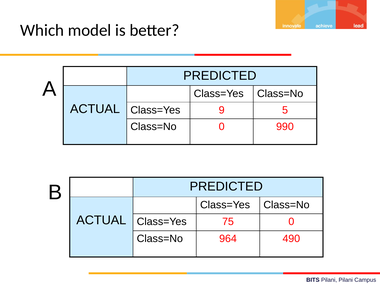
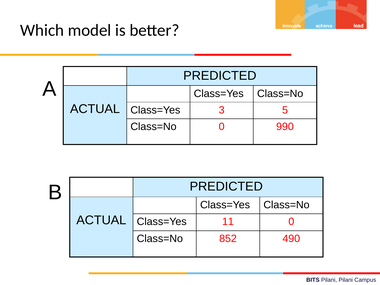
9: 9 -> 3 (222, 110)
75: 75 -> 11 (228, 222)
964: 964 -> 852 (228, 239)
